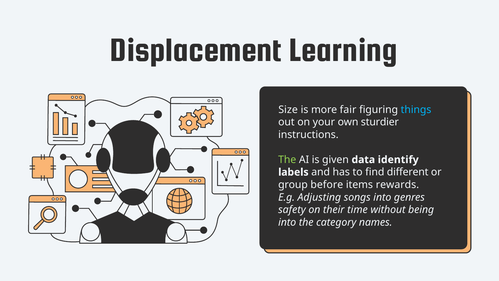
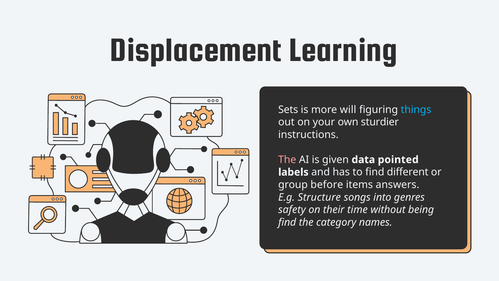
Size: Size -> Sets (288, 110)
fair: fair -> will (348, 110)
The colour: light green -> pink (287, 160)
identify: identify -> pointed (398, 160)
rewards: rewards -> answers (397, 184)
Adjusting: Adjusting -> Structure (319, 197)
into: into -> find (287, 222)
